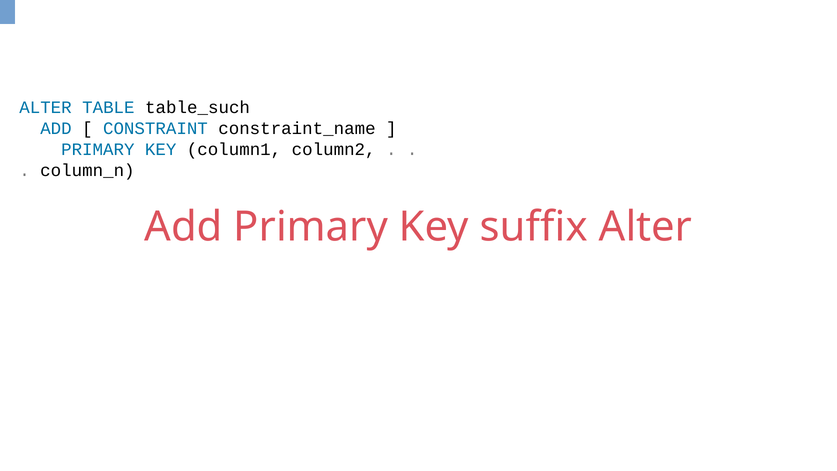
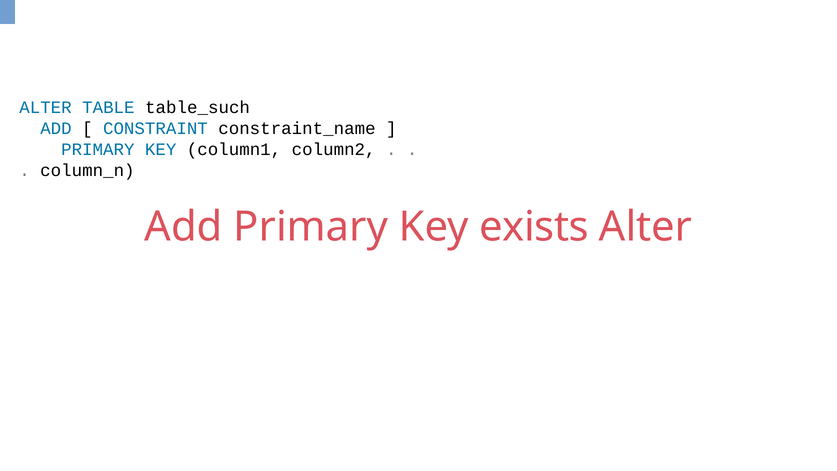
suffix: suffix -> exists (534, 227)
